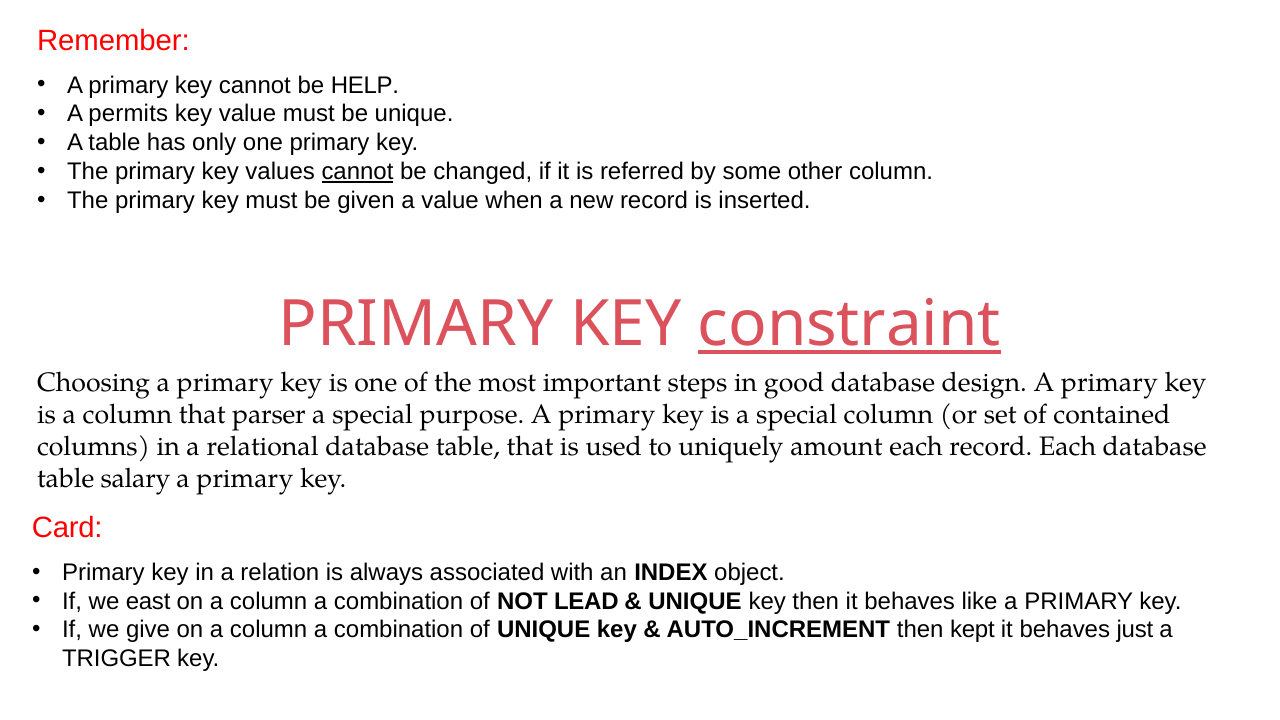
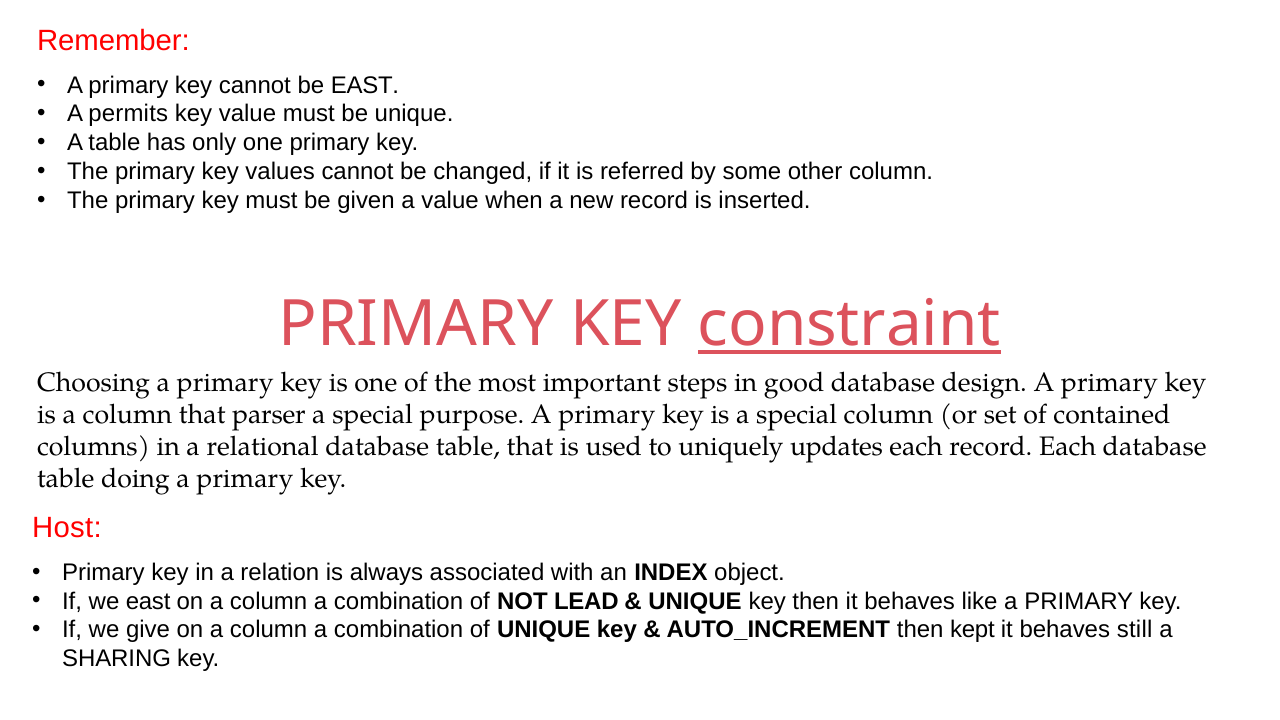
be HELP: HELP -> EAST (365, 85)
cannot underline: present -> none (357, 172)
amount: amount -> updates (837, 447)
salary: salary -> doing (135, 479)
Card: Card -> Host (67, 528)
just: just -> still (1135, 630)
TRIGGER: TRIGGER -> SHARING (117, 659)
